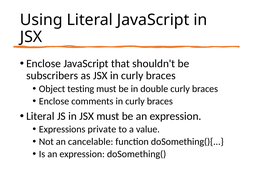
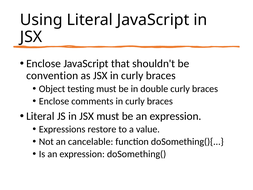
subscribers: subscribers -> convention (52, 76)
private: private -> restore (102, 129)
